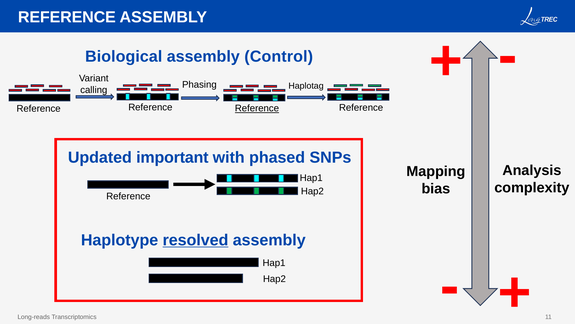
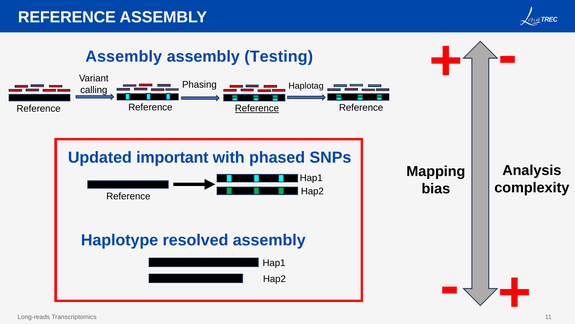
Biological: Biological -> Assembly (124, 56)
Control: Control -> Testing (279, 56)
resolved underline: present -> none (195, 240)
